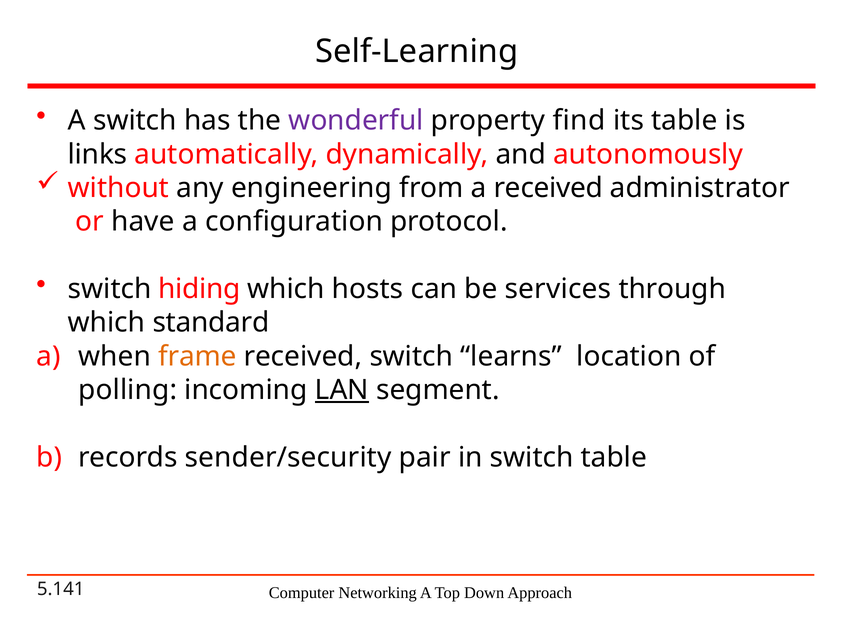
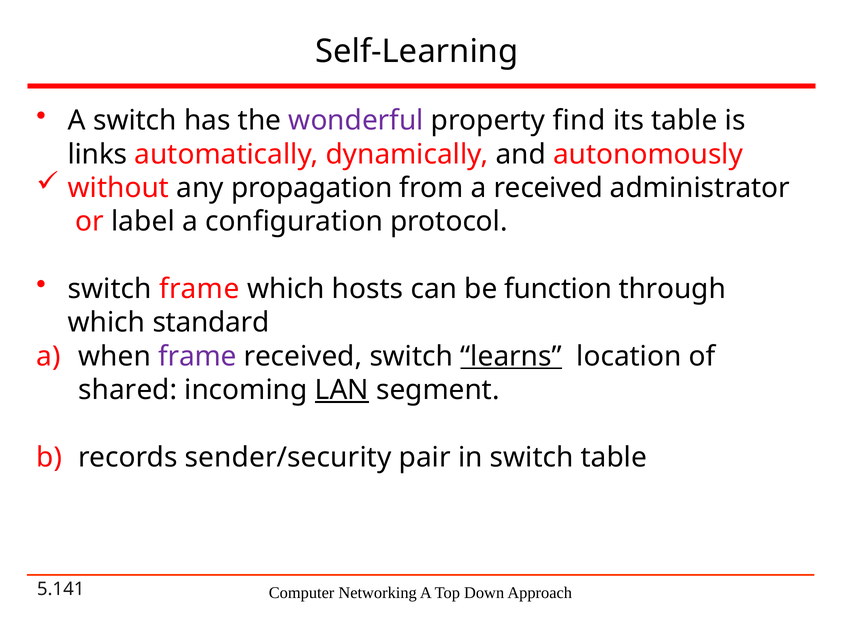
engineering: engineering -> propagation (312, 188)
have: have -> label (143, 222)
switch hiding: hiding -> frame (199, 289)
services: services -> function (558, 289)
frame colour: orange -> purple (198, 357)
learns underline: none -> present (511, 357)
polling: polling -> shared (128, 390)
